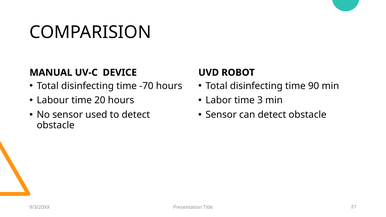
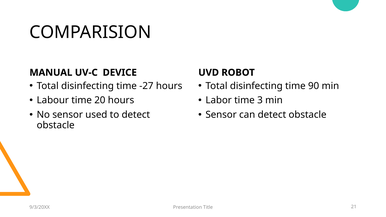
-70: -70 -> -27 (146, 86)
